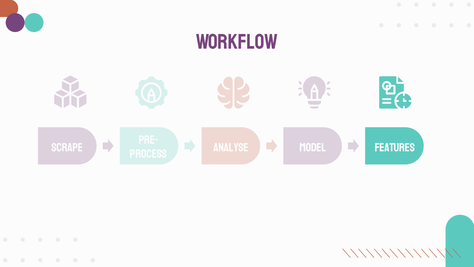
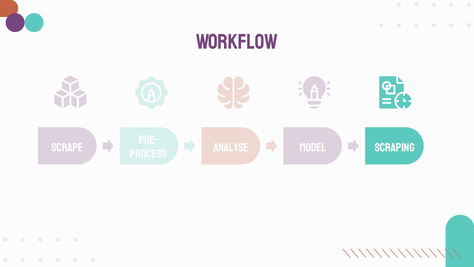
features: features -> scraping (395, 147)
